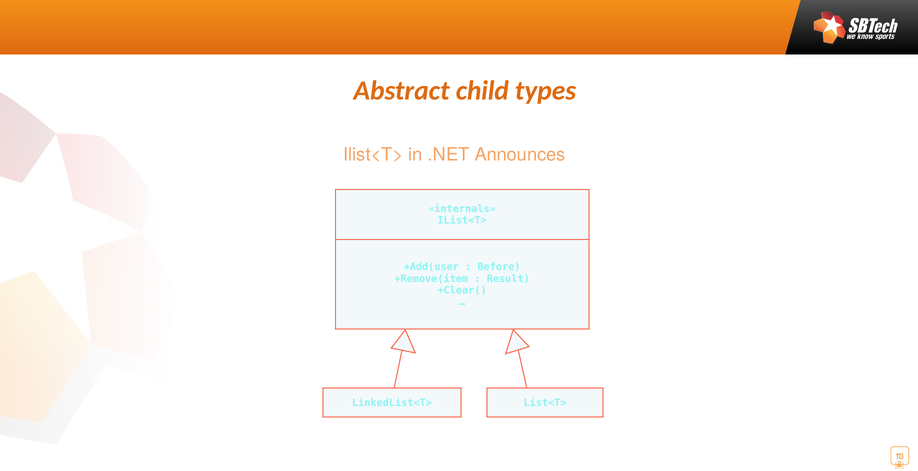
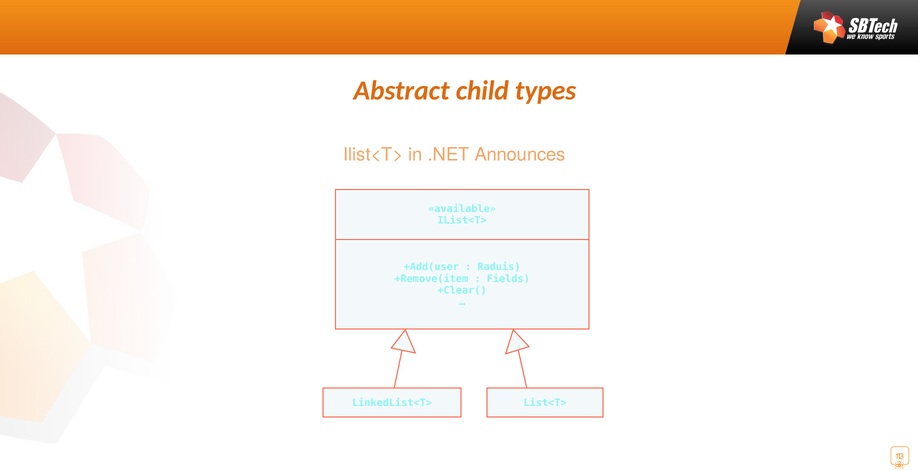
internals: internals -> available (462, 209)
Before: Before -> Raduis (499, 267)
Result: Result -> Fields (508, 279)
